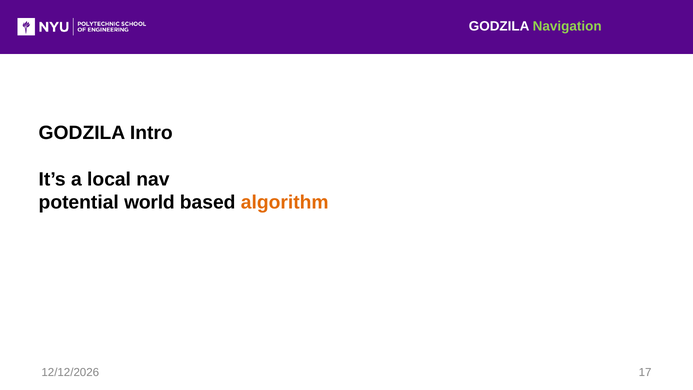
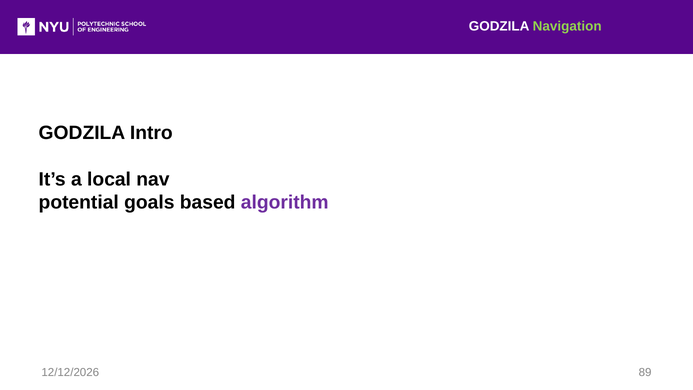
world: world -> goals (149, 202)
algorithm colour: orange -> purple (285, 202)
17: 17 -> 89 (645, 372)
